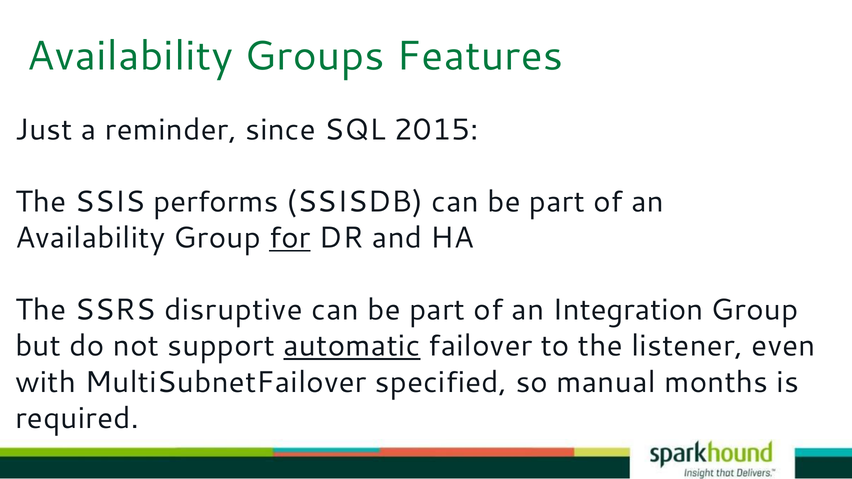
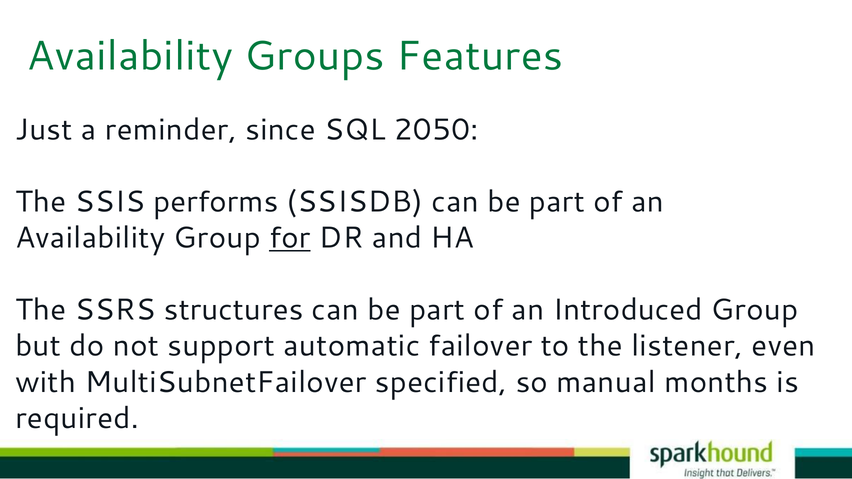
2015: 2015 -> 2050 (436, 130)
disruptive: disruptive -> structures (234, 310)
Integration: Integration -> Introduced (628, 310)
automatic underline: present -> none (352, 346)
